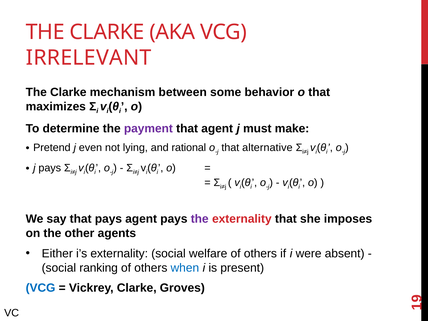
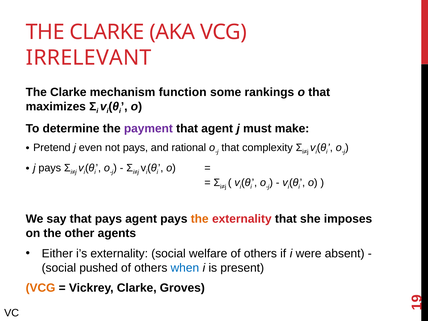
between: between -> function (183, 92)
behavior: behavior -> rankings (269, 92)
not lying: lying -> pays (135, 148)
alternative: alternative -> complexity (267, 148)
the colour: purple -> orange (200, 219)
ranking: ranking -> pushed (99, 268)
VCG colour: blue -> orange (41, 288)
